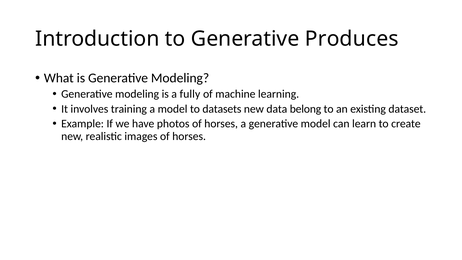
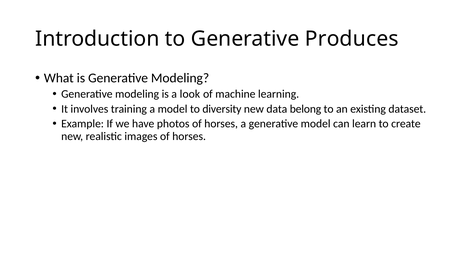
fully: fully -> look (190, 94)
datasets: datasets -> diversity (222, 109)
